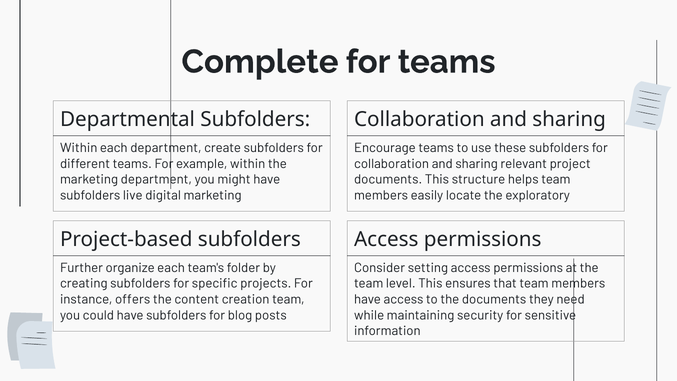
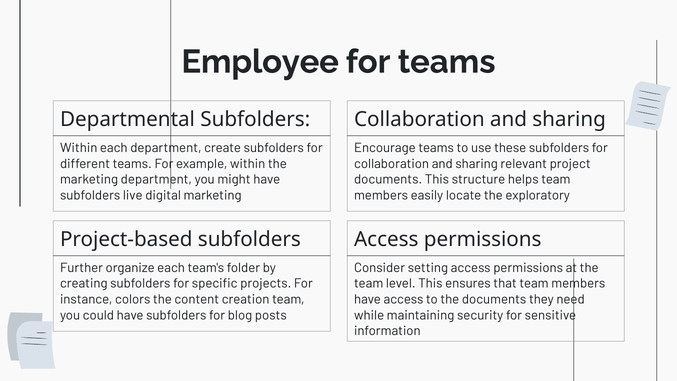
Complete: Complete -> Employee (260, 62)
offers: offers -> colors (133, 299)
